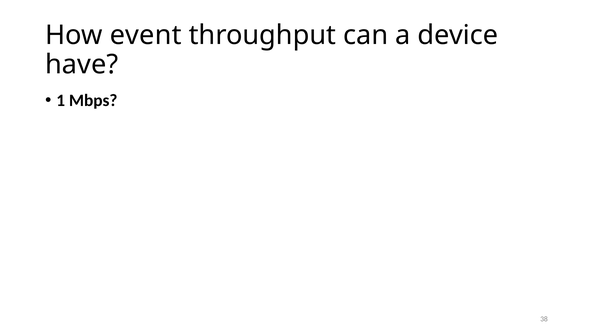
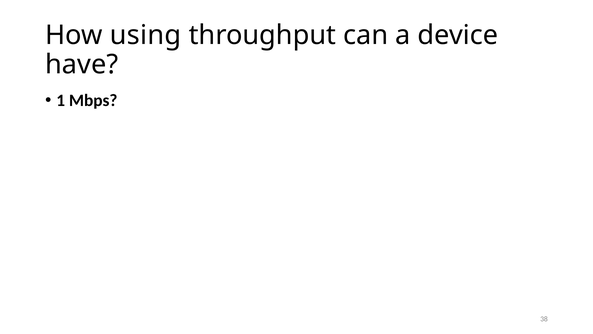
event: event -> using (146, 35)
